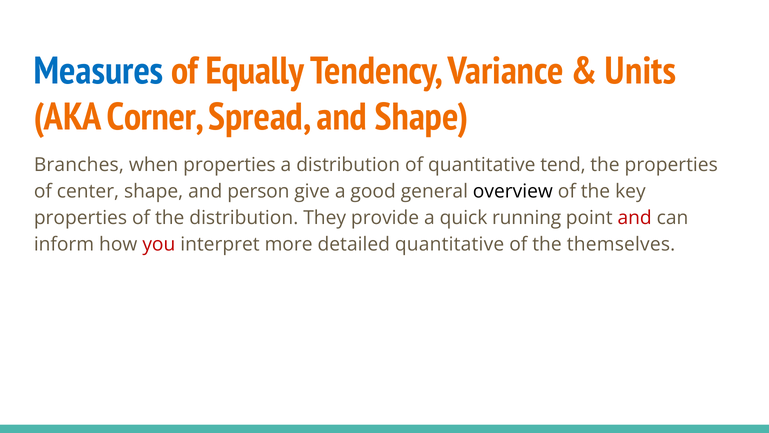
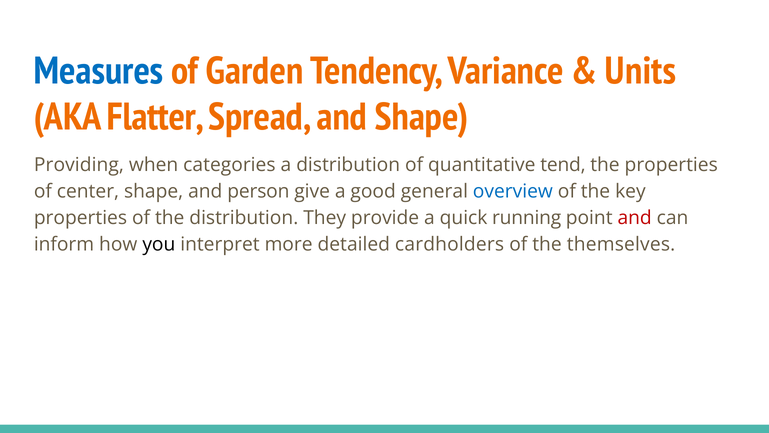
Equally: Equally -> Garden (255, 71)
Corner: Corner -> Flatter (155, 117)
Branches: Branches -> Providing (79, 165)
when properties: properties -> categories (229, 165)
overview colour: black -> blue (513, 191)
you colour: red -> black (159, 244)
detailed quantitative: quantitative -> cardholders (450, 244)
